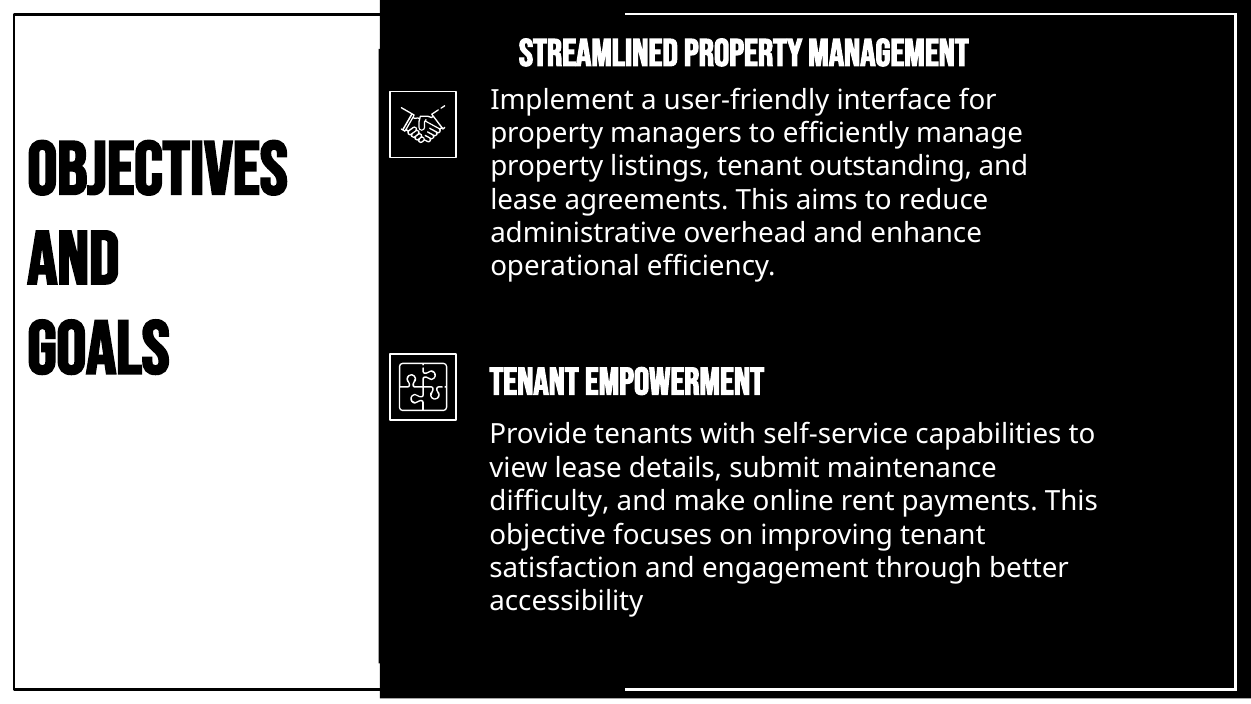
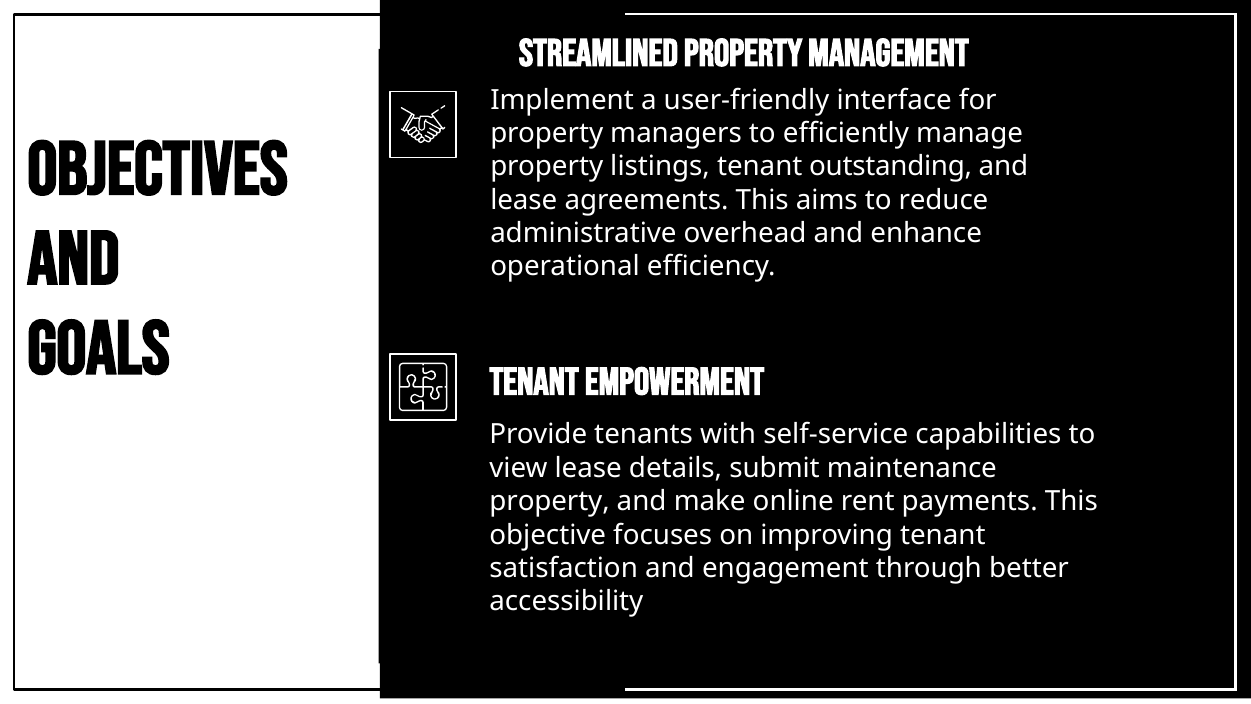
difficulty: difficulty -> property (550, 501)
